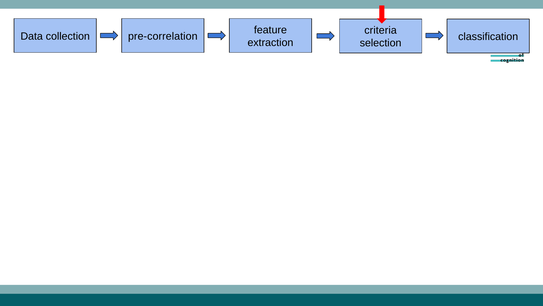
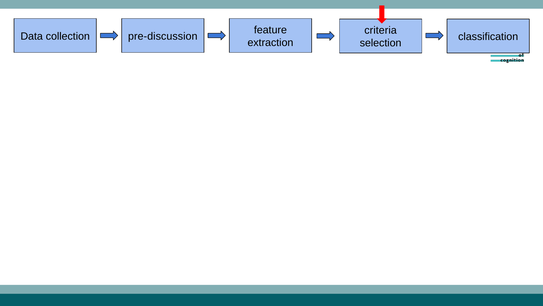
pre-correlation: pre-correlation -> pre-discussion (163, 36)
